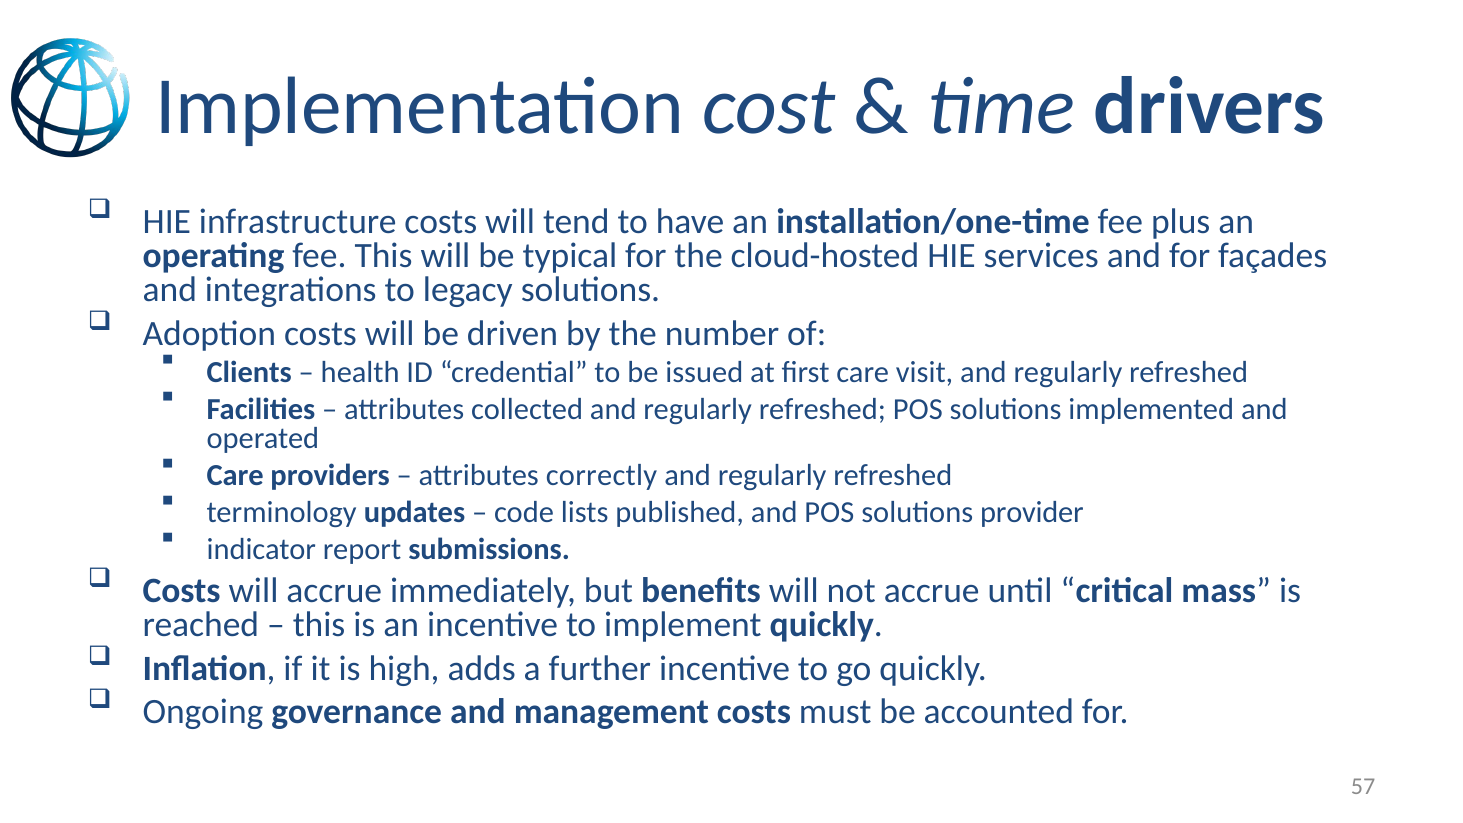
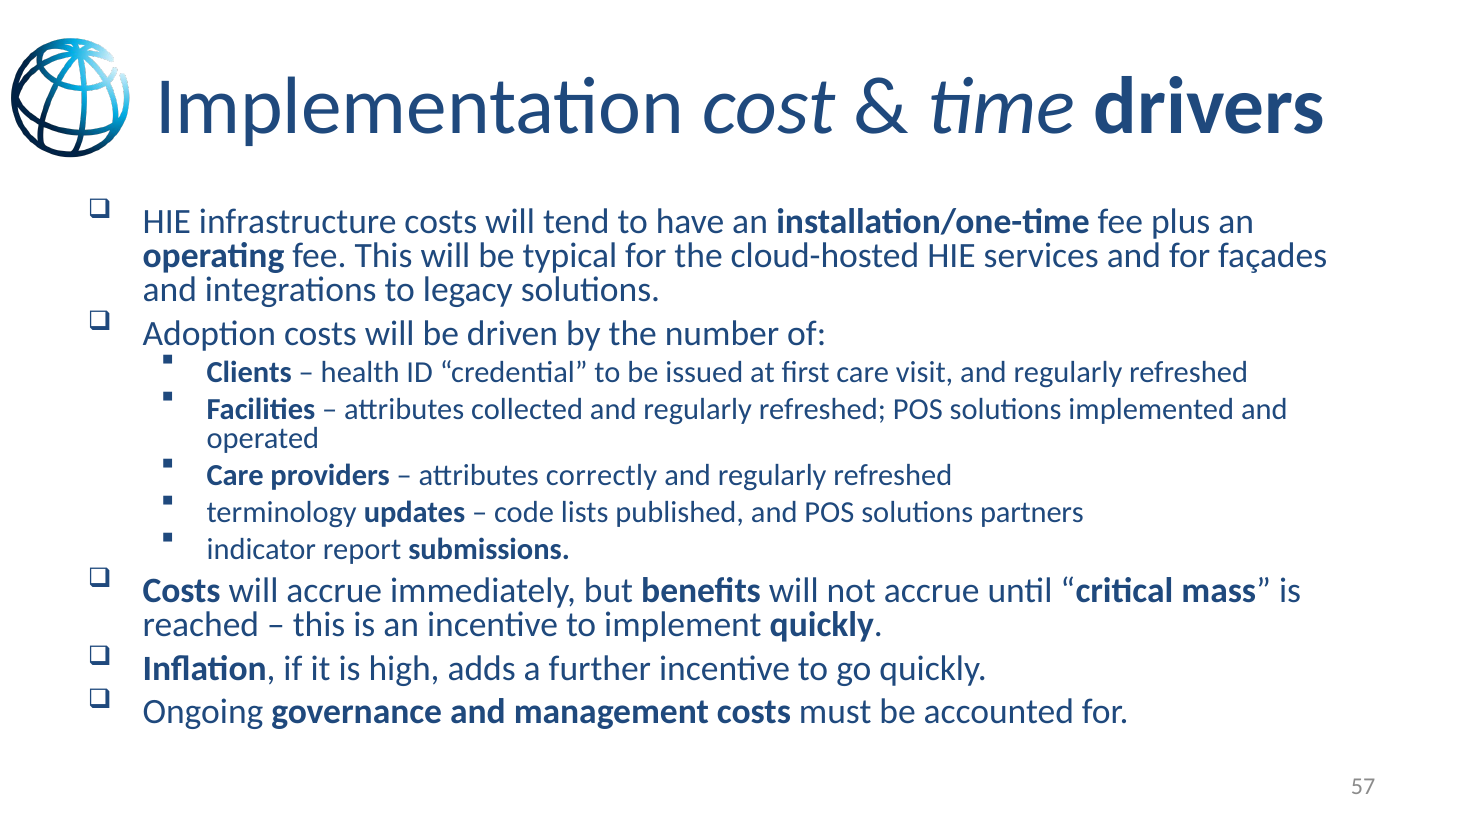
provider: provider -> partners (1032, 512)
